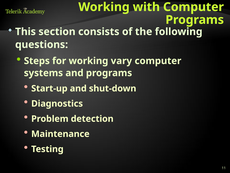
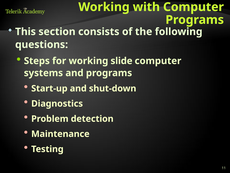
vary: vary -> slide (121, 61)
